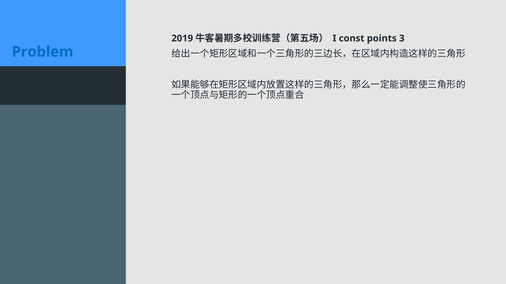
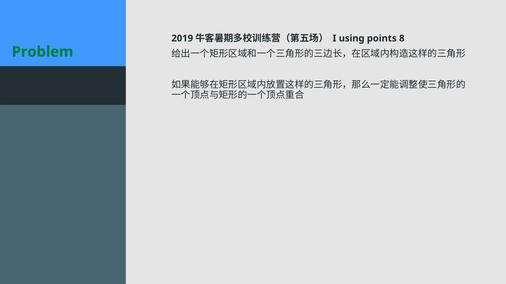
const: const -> using (352, 38)
3: 3 -> 8 (402, 38)
Problem colour: blue -> green (43, 52)
